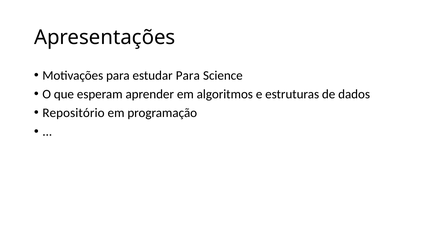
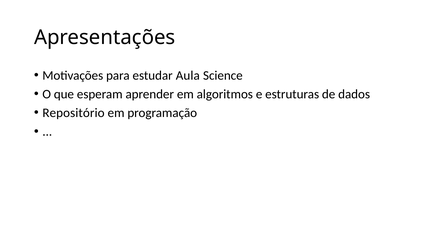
estudar Para: Para -> Aula (188, 75)
